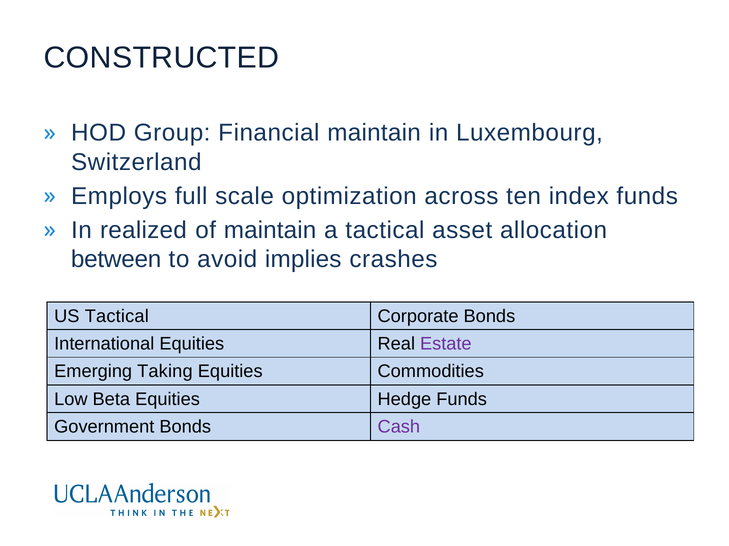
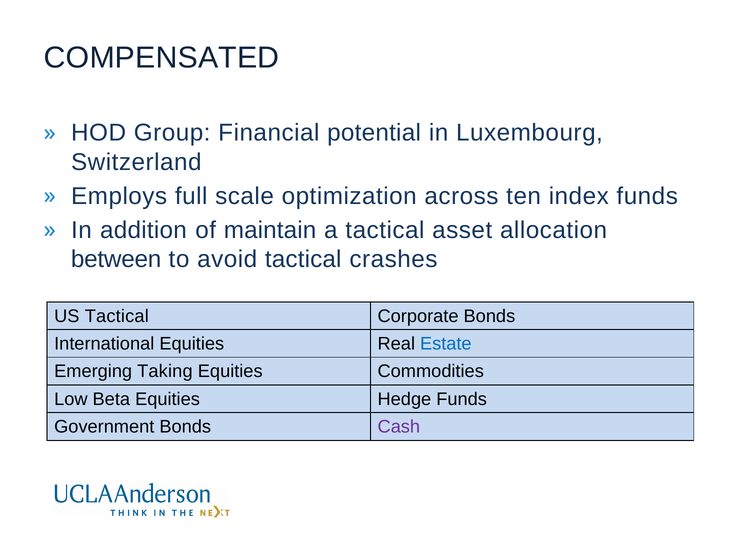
CONSTRUCTED: CONSTRUCTED -> COMPENSATED (162, 58)
Financial maintain: maintain -> potential (374, 133)
realized: realized -> addition (143, 230)
avoid implies: implies -> tactical (303, 259)
Estate colour: purple -> blue (446, 344)
